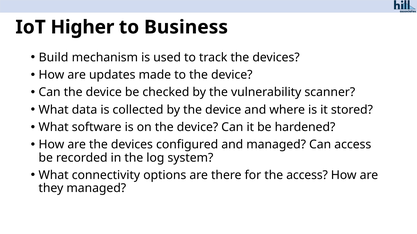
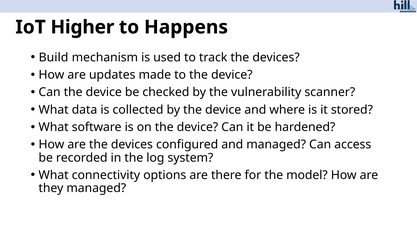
Business: Business -> Happens (186, 27)
the access: access -> model (307, 176)
